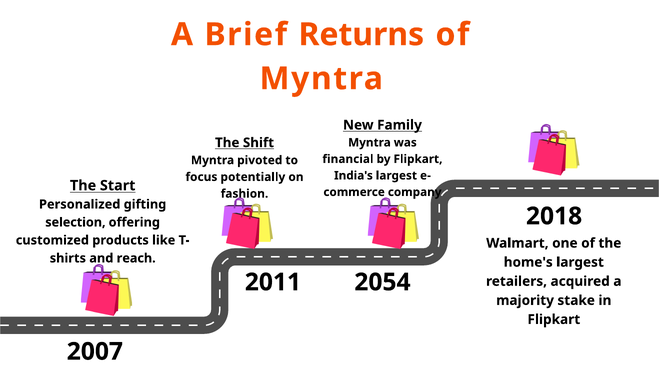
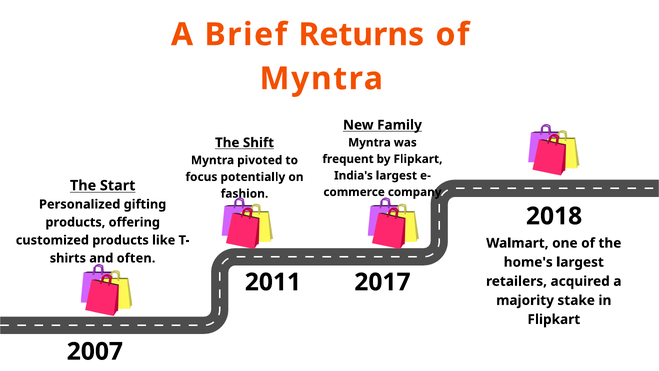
financial: financial -> frequent (348, 159)
selection: selection -> products (75, 222)
reach: reach -> often (136, 258)
2054: 2054 -> 2017 (382, 282)
